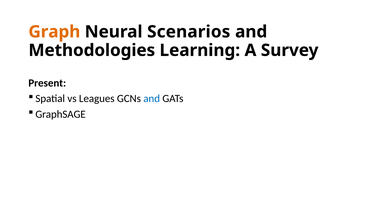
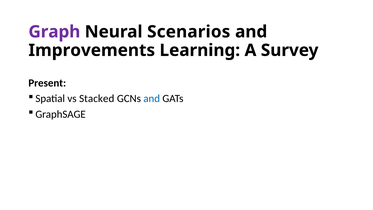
Graph colour: orange -> purple (54, 32)
Methodologies: Methodologies -> Improvements (92, 50)
Leagues: Leagues -> Stacked (97, 98)
